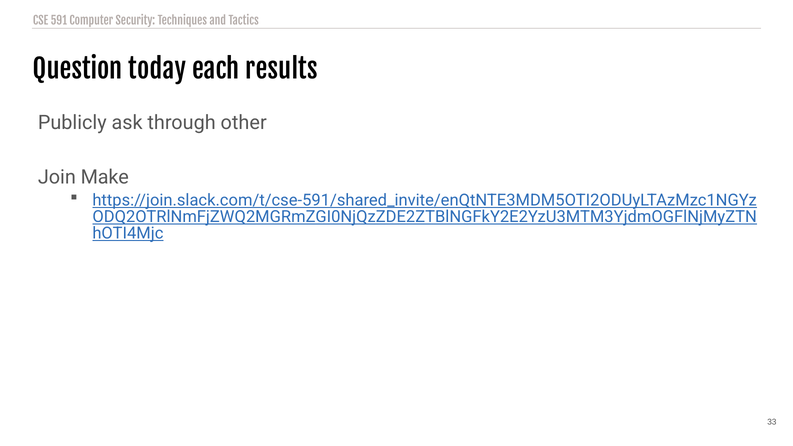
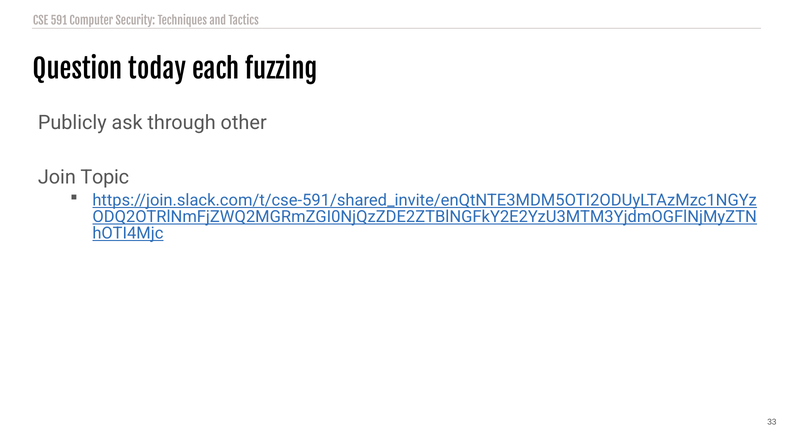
results: results -> fuzzing (281, 70)
Make: Make -> Topic (105, 177)
